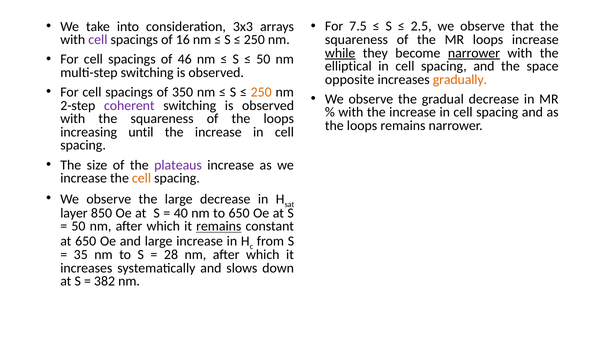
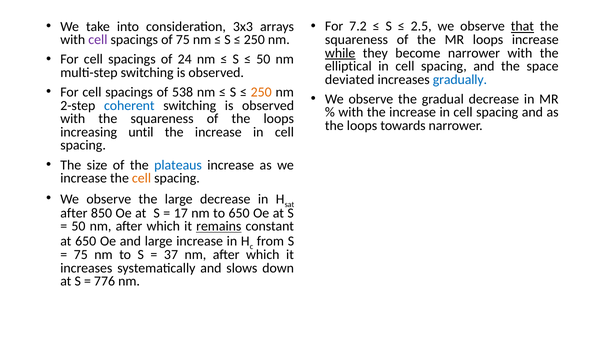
7.5: 7.5 -> 7.2 (358, 26)
that underline: none -> present (522, 26)
of 16: 16 -> 75 (183, 40)
narrower underline: present -> none (474, 53)
46: 46 -> 24 (185, 59)
opposite: opposite -> deviated (350, 80)
gradually colour: orange -> blue (460, 80)
350: 350 -> 538 (183, 92)
coherent colour: purple -> blue (129, 106)
loops remains: remains -> towards (403, 126)
plateaus colour: purple -> blue (178, 165)
layer: layer -> after (74, 213)
40: 40 -> 17 (181, 213)
35: 35 -> 75 (81, 255)
28: 28 -> 37 (171, 255)
382: 382 -> 776 (105, 282)
